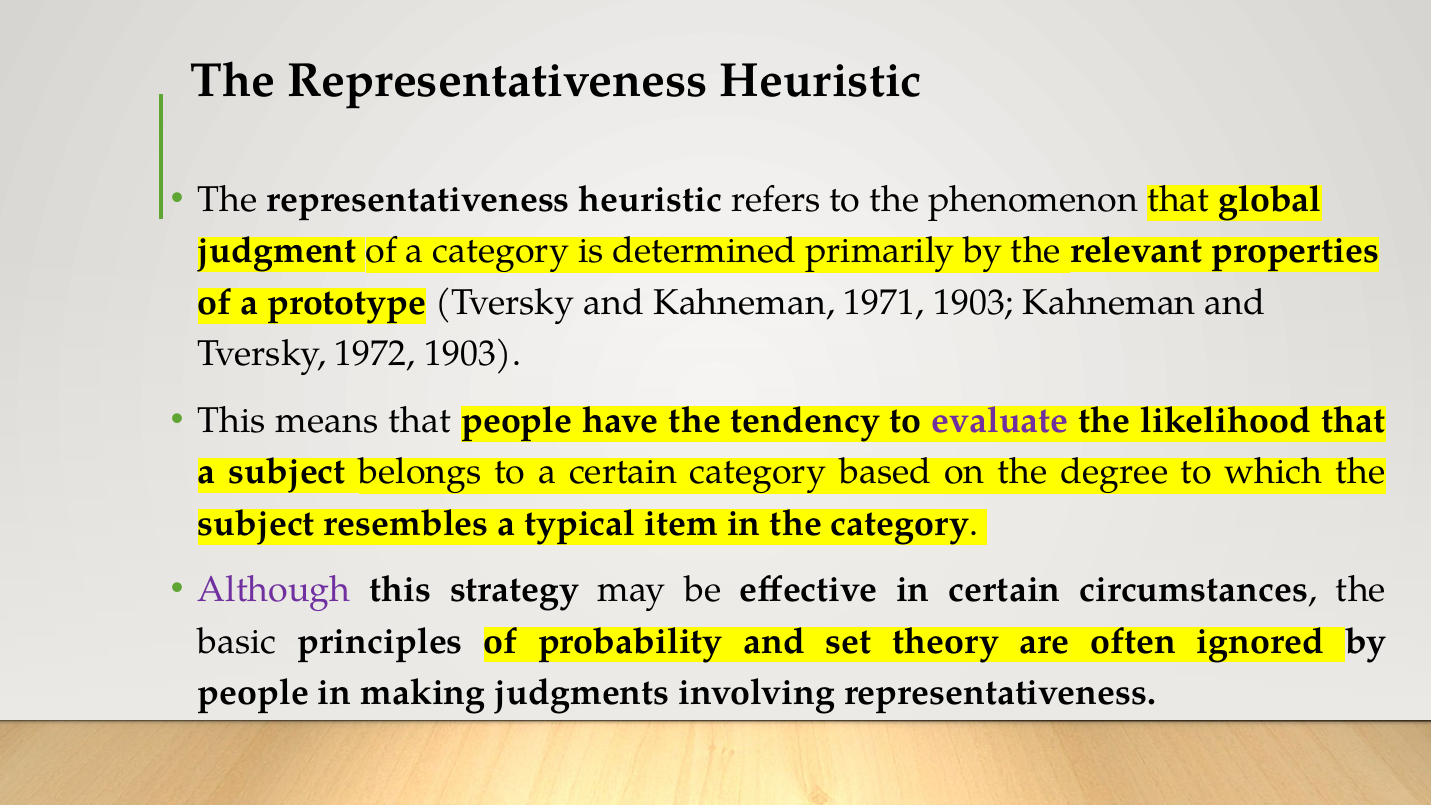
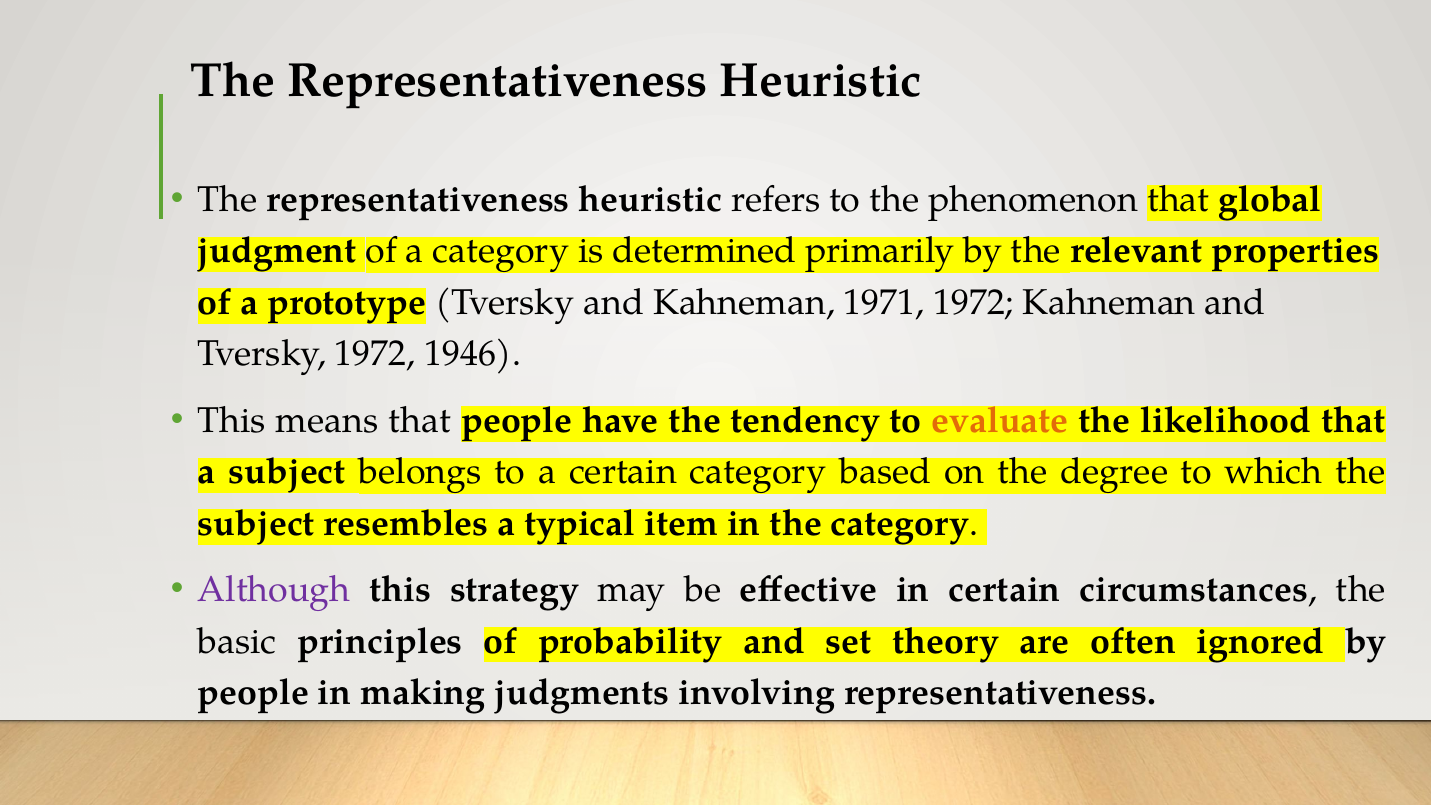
1971 1903: 1903 -> 1972 (974, 302)
1972 1903: 1903 -> 1946 (473, 354)
evaluate colour: purple -> orange (1000, 420)
